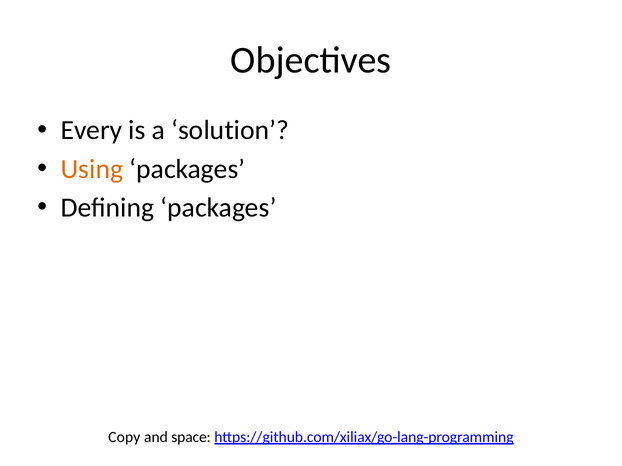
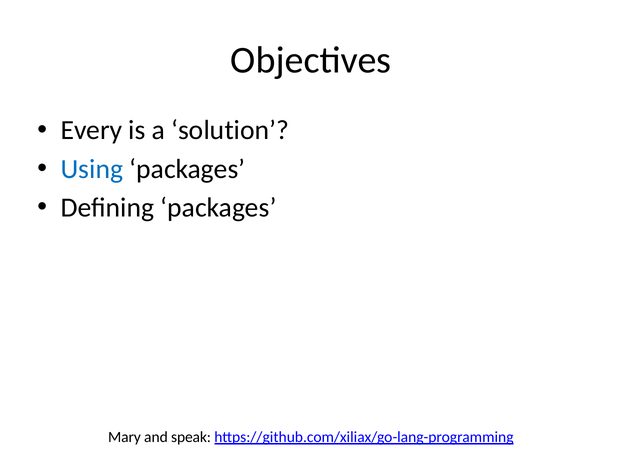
Using colour: orange -> blue (92, 169)
Copy: Copy -> Mary (124, 438)
space: space -> speak (191, 438)
